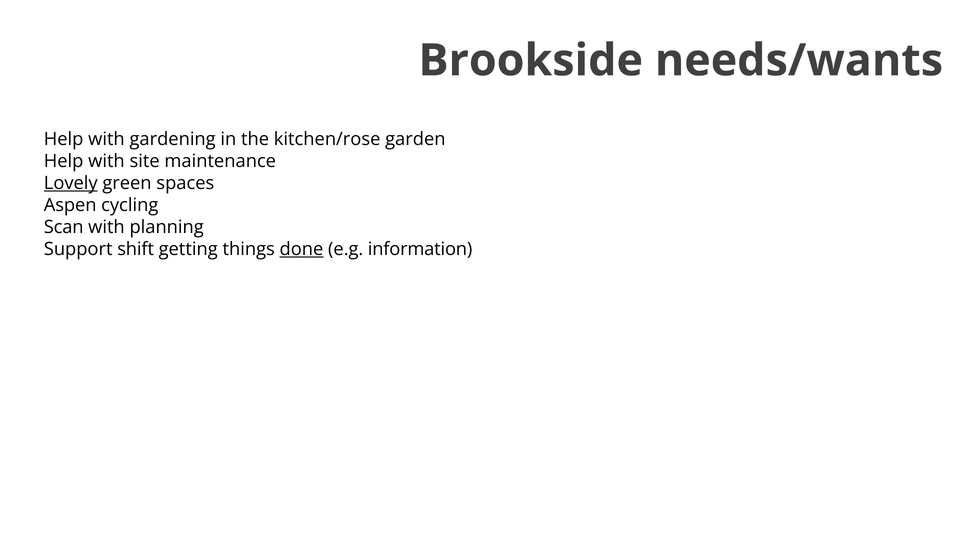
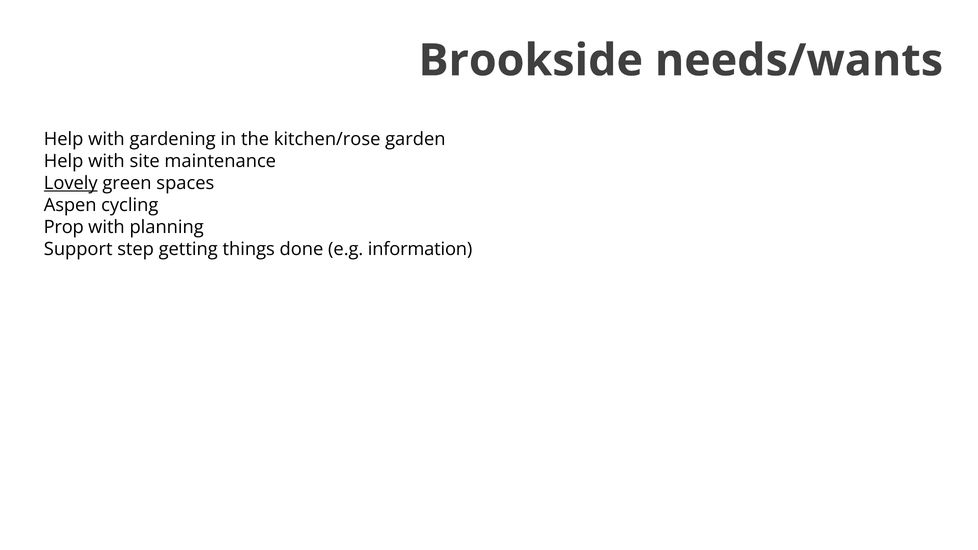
Scan: Scan -> Prop (64, 227)
shift: shift -> step (136, 249)
done underline: present -> none (301, 249)
